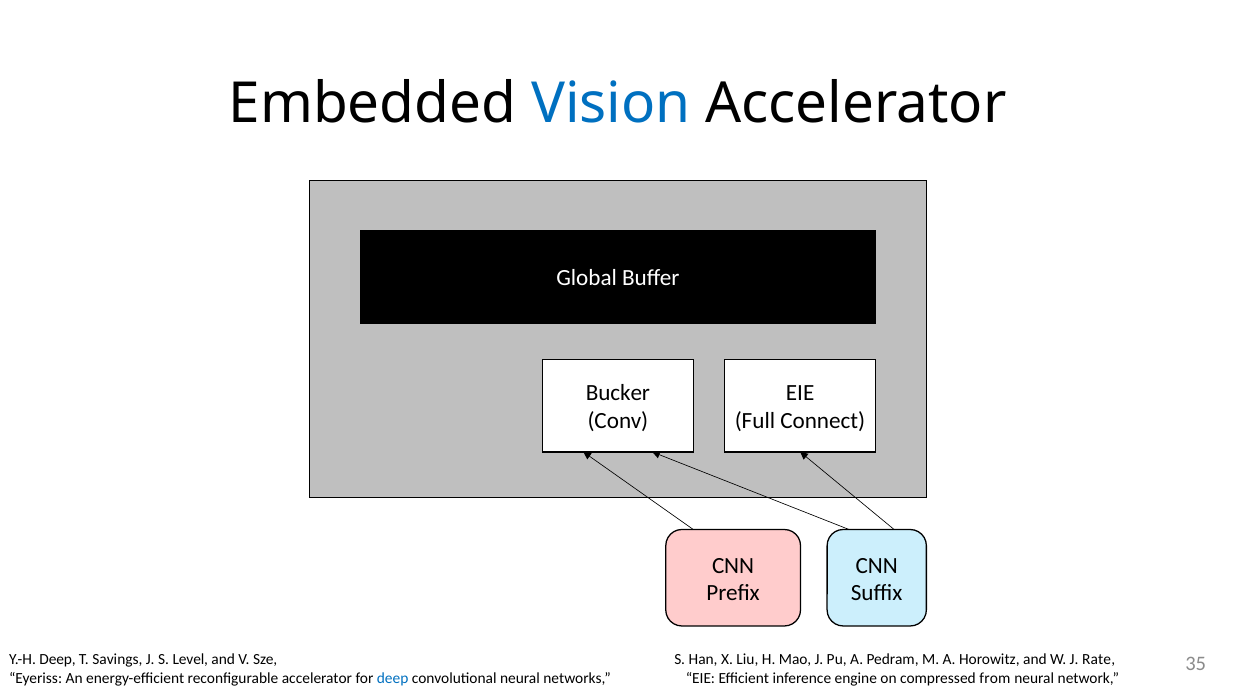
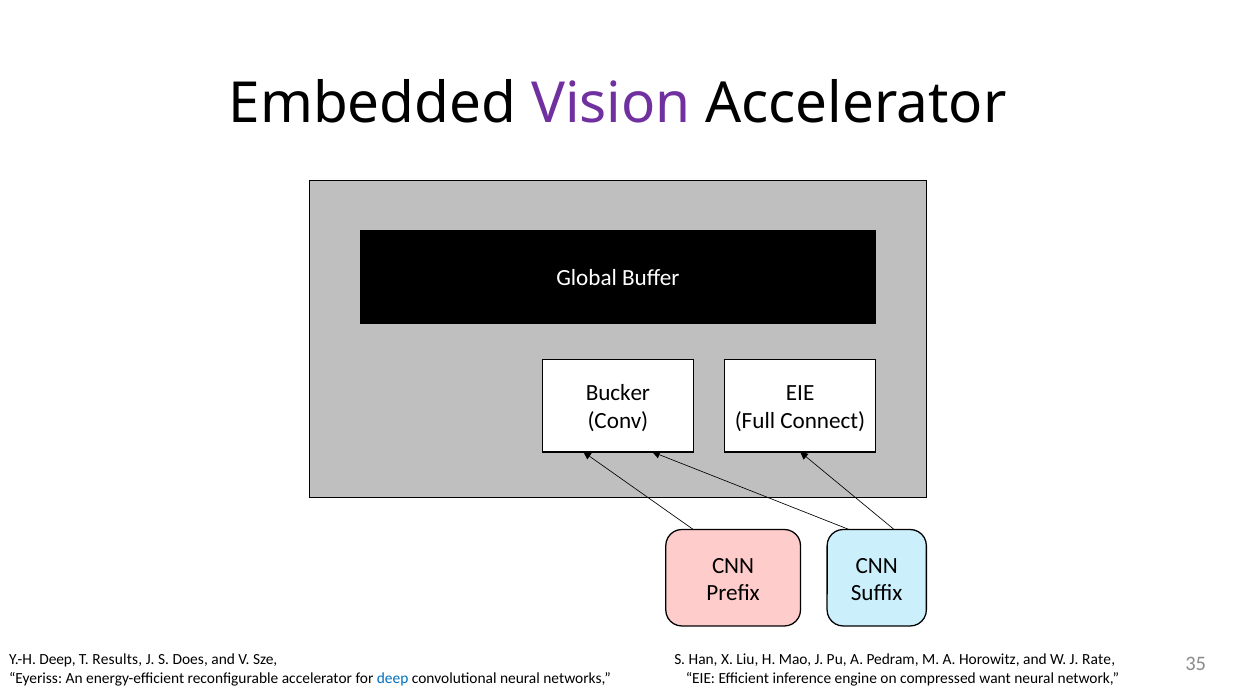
Vision colour: blue -> purple (611, 104)
Savings: Savings -> Results (117, 660)
Level: Level -> Does (190, 660)
from: from -> want (995, 679)
